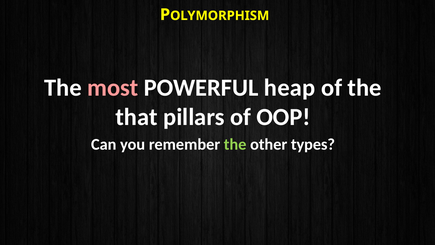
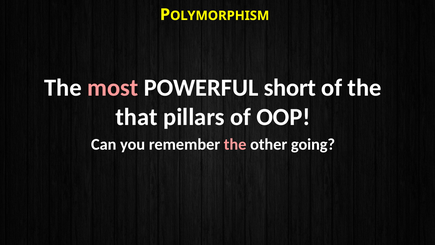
heap: heap -> short (290, 88)
the colour: light green -> pink (235, 144)
types: types -> going (313, 144)
